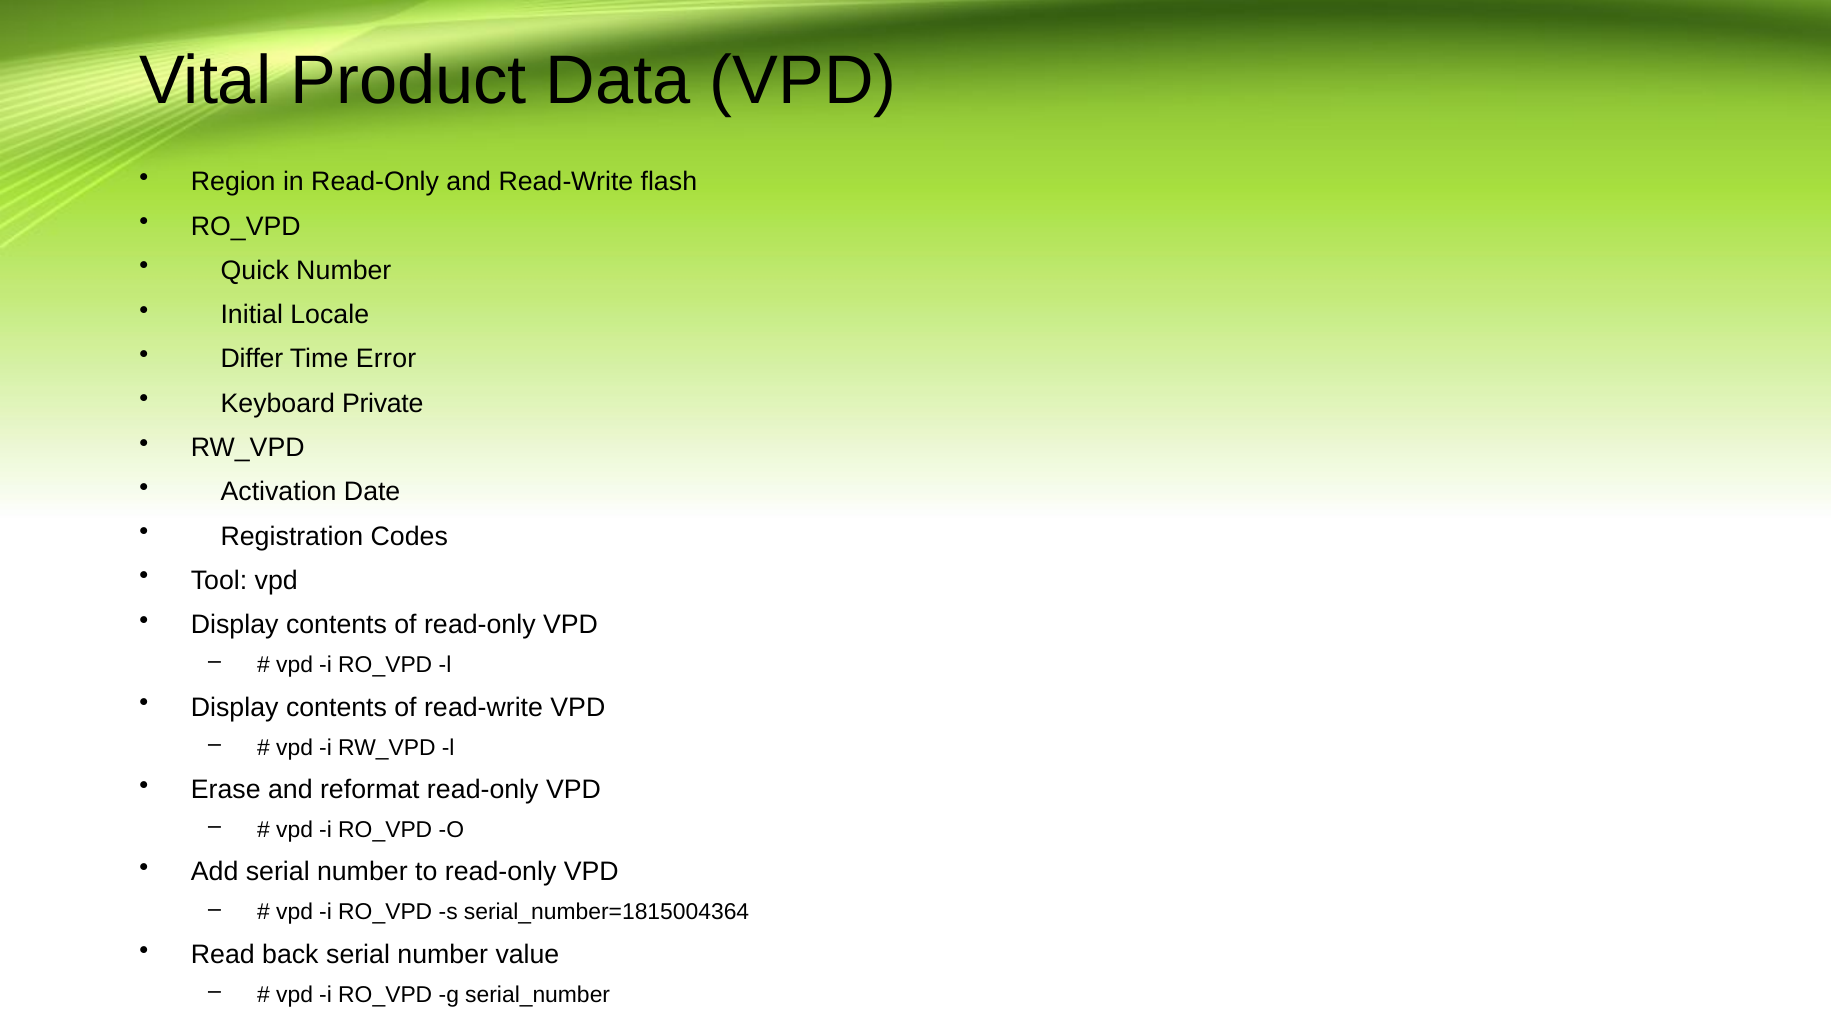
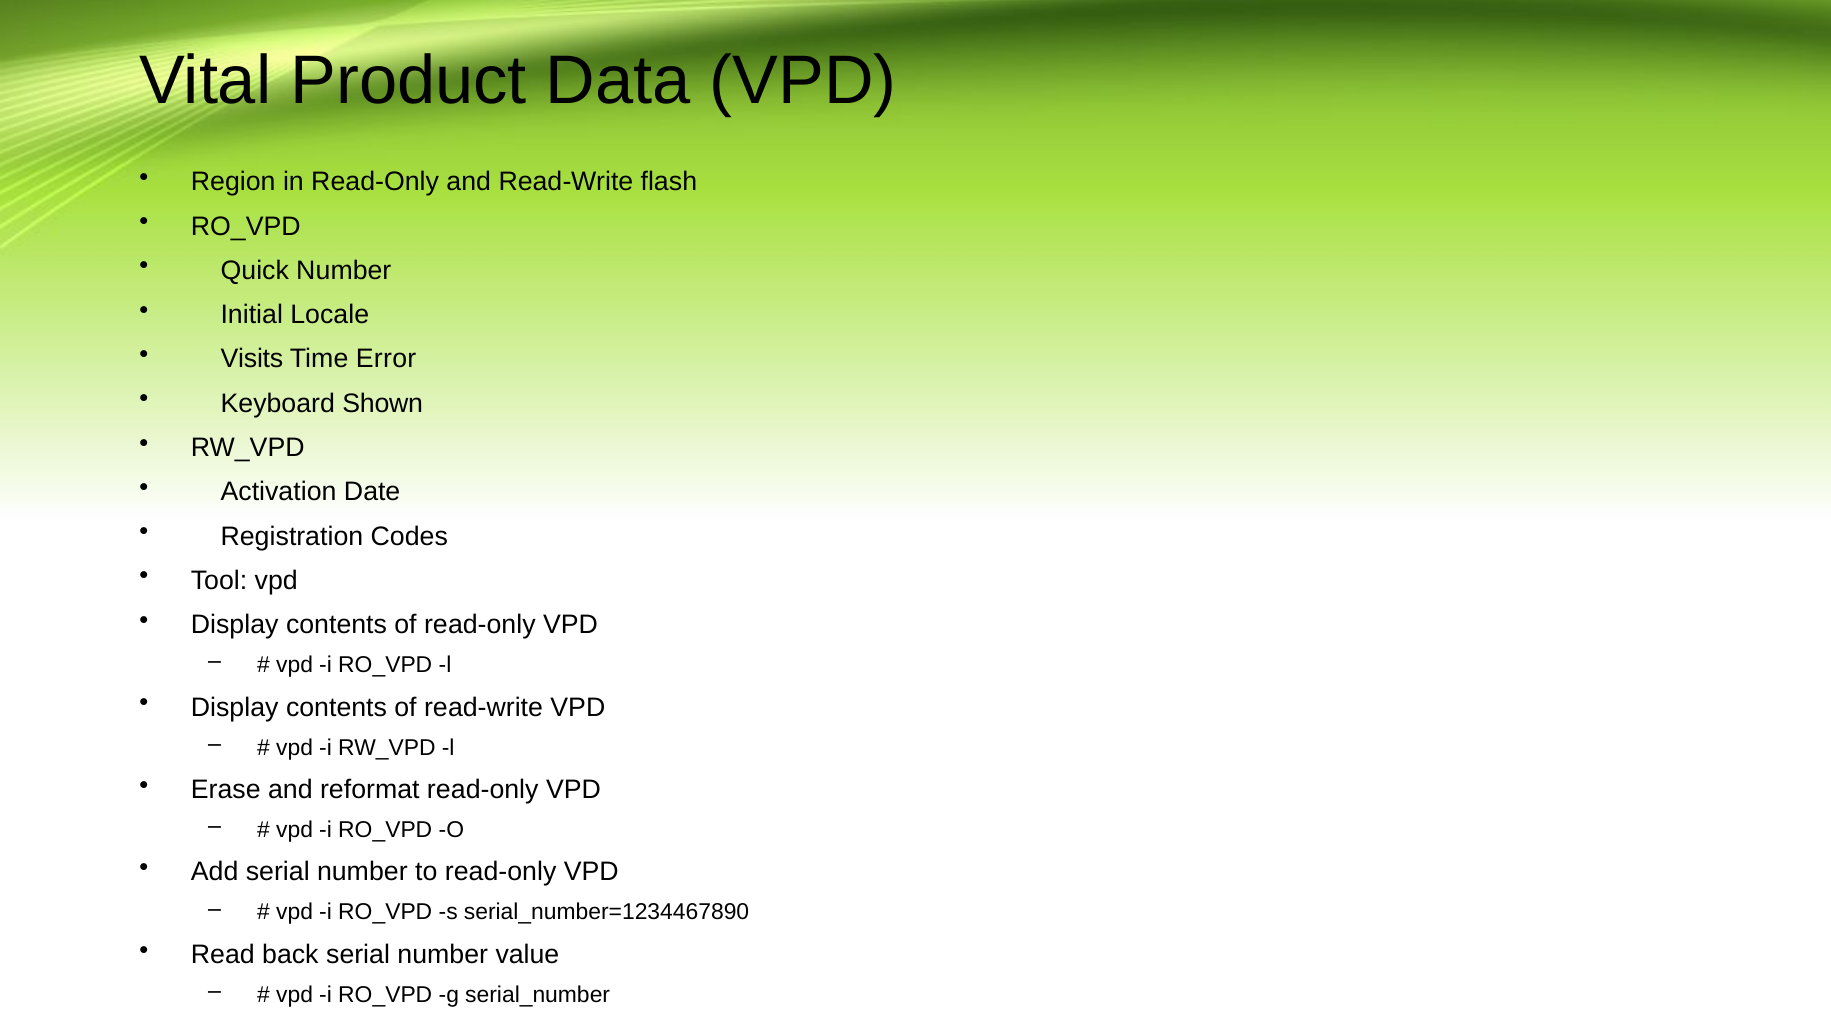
Differ: Differ -> Visits (252, 359)
Private: Private -> Shown (383, 403)
serial_number=1815004364: serial_number=1815004364 -> serial_number=1234467890 (607, 912)
